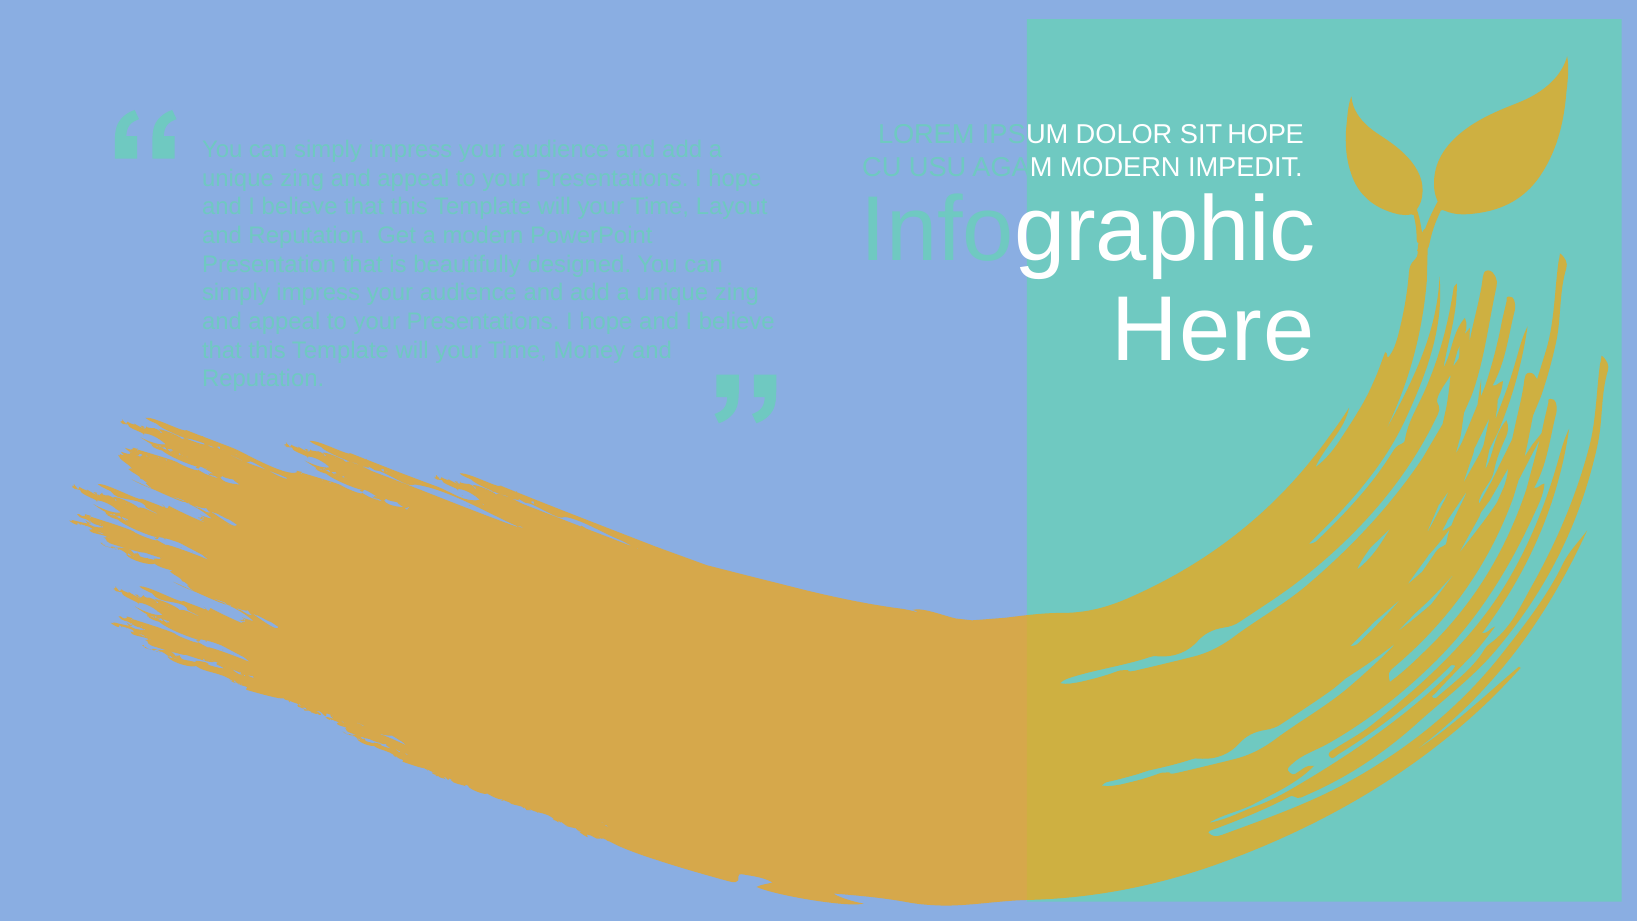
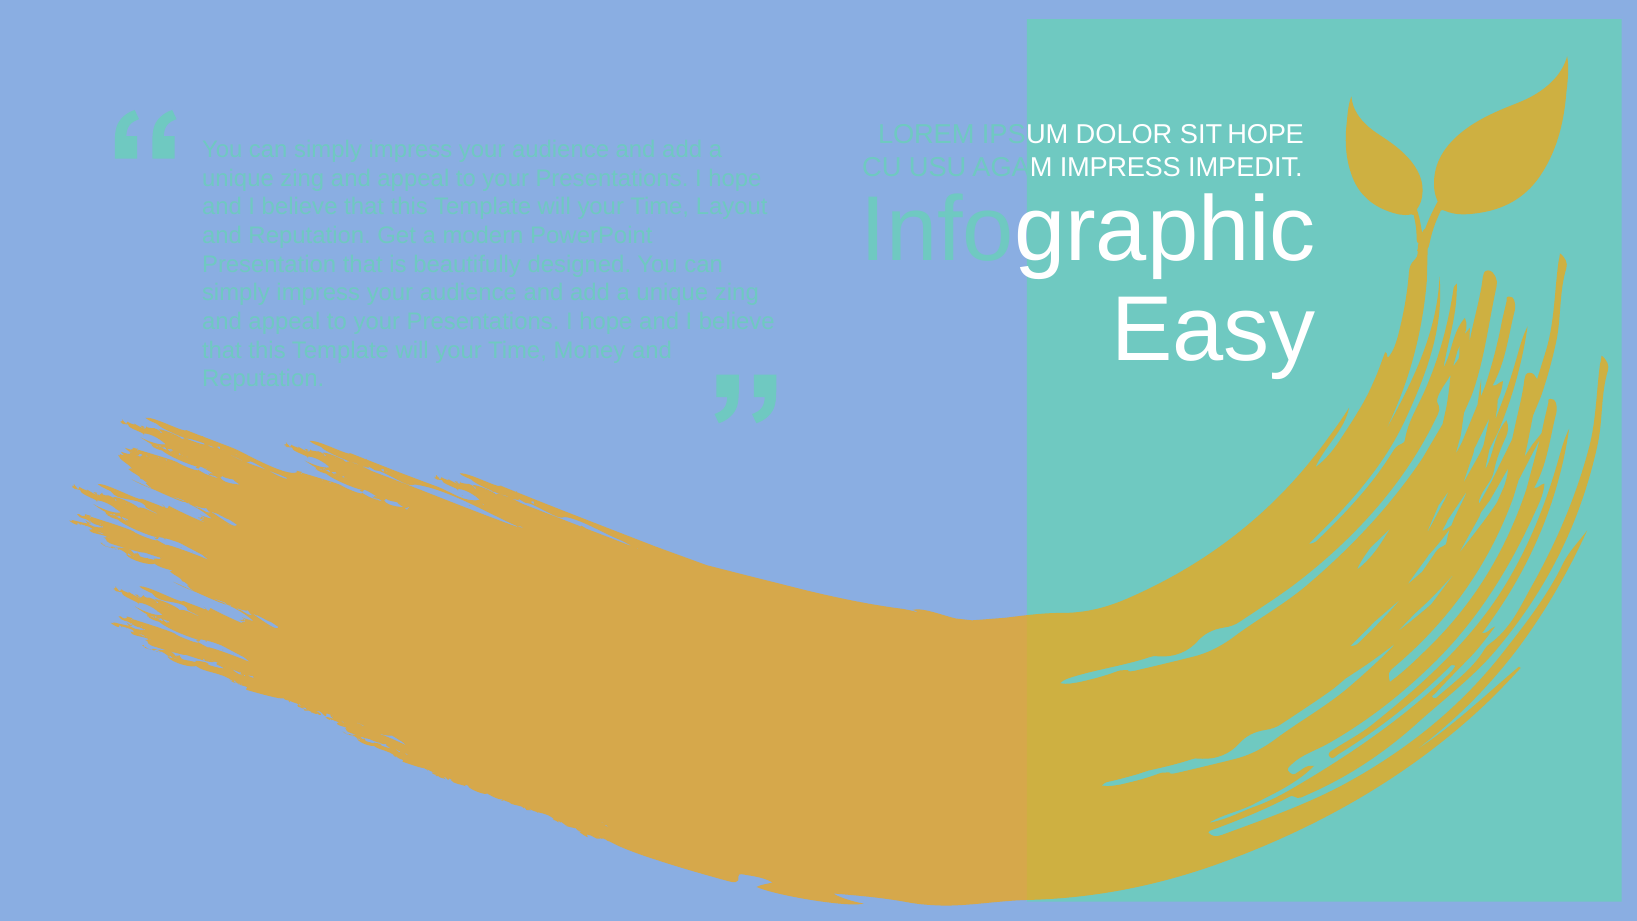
AGAM MODERN: MODERN -> IMPRESS (1120, 167)
Here: Here -> Easy (1214, 330)
